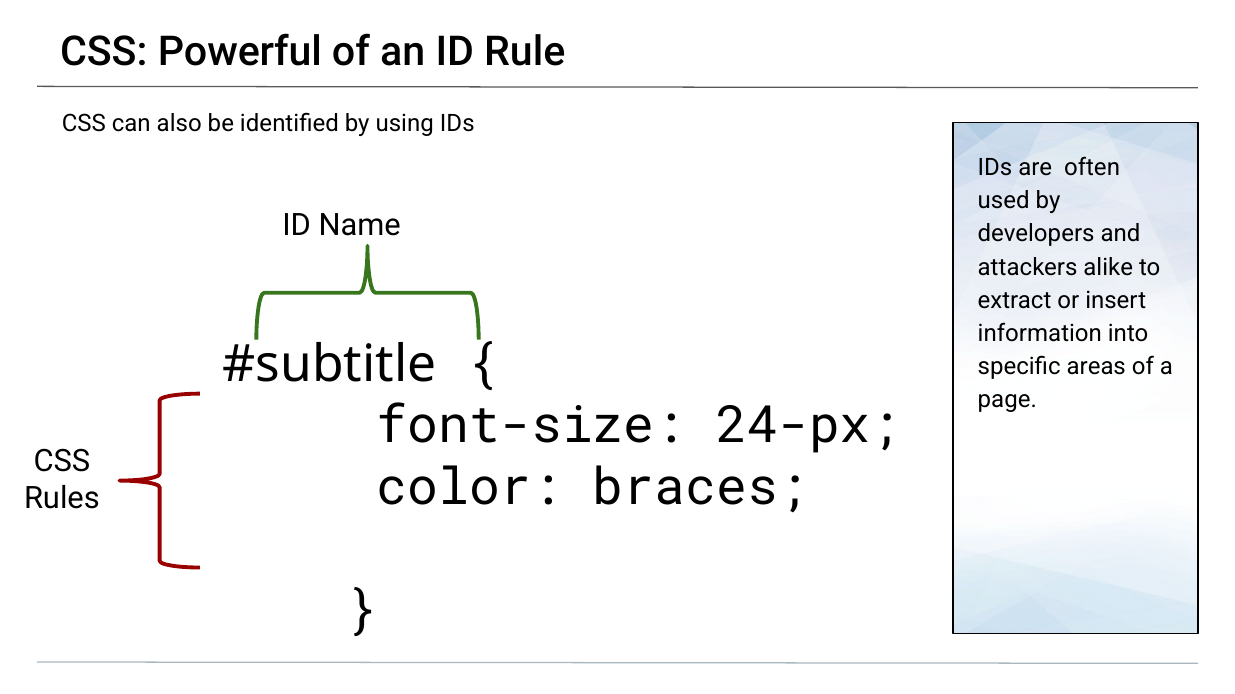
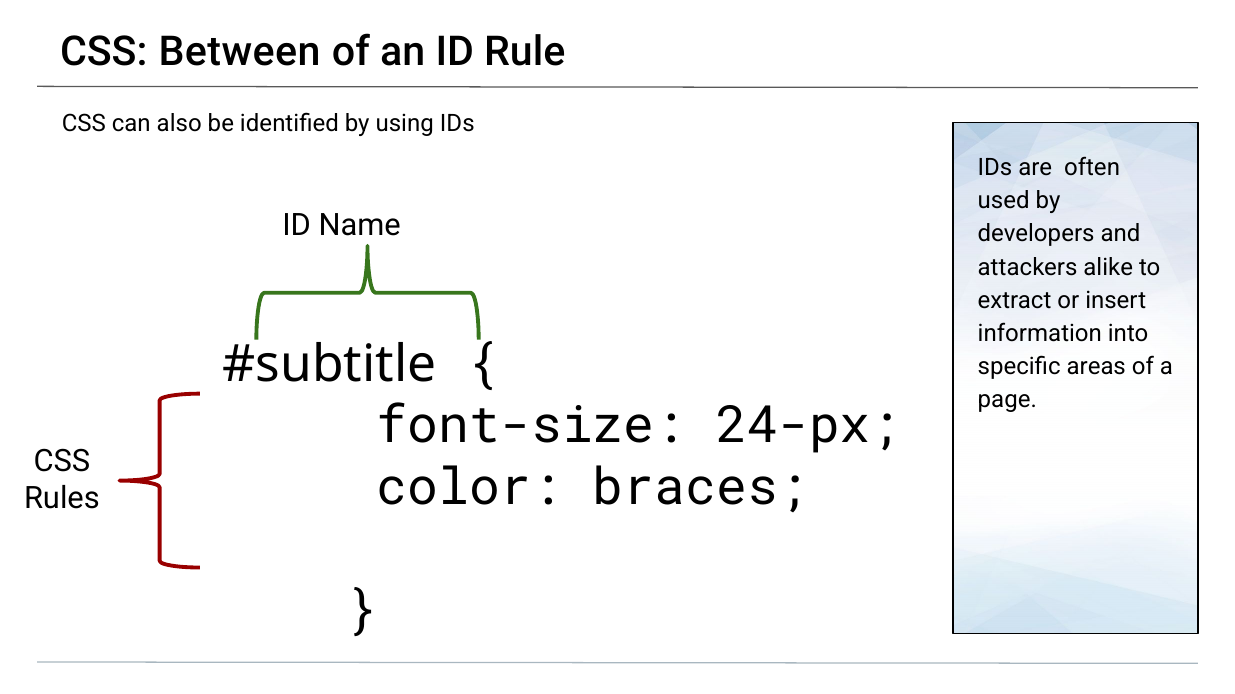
Powerful: Powerful -> Between (240, 52)
